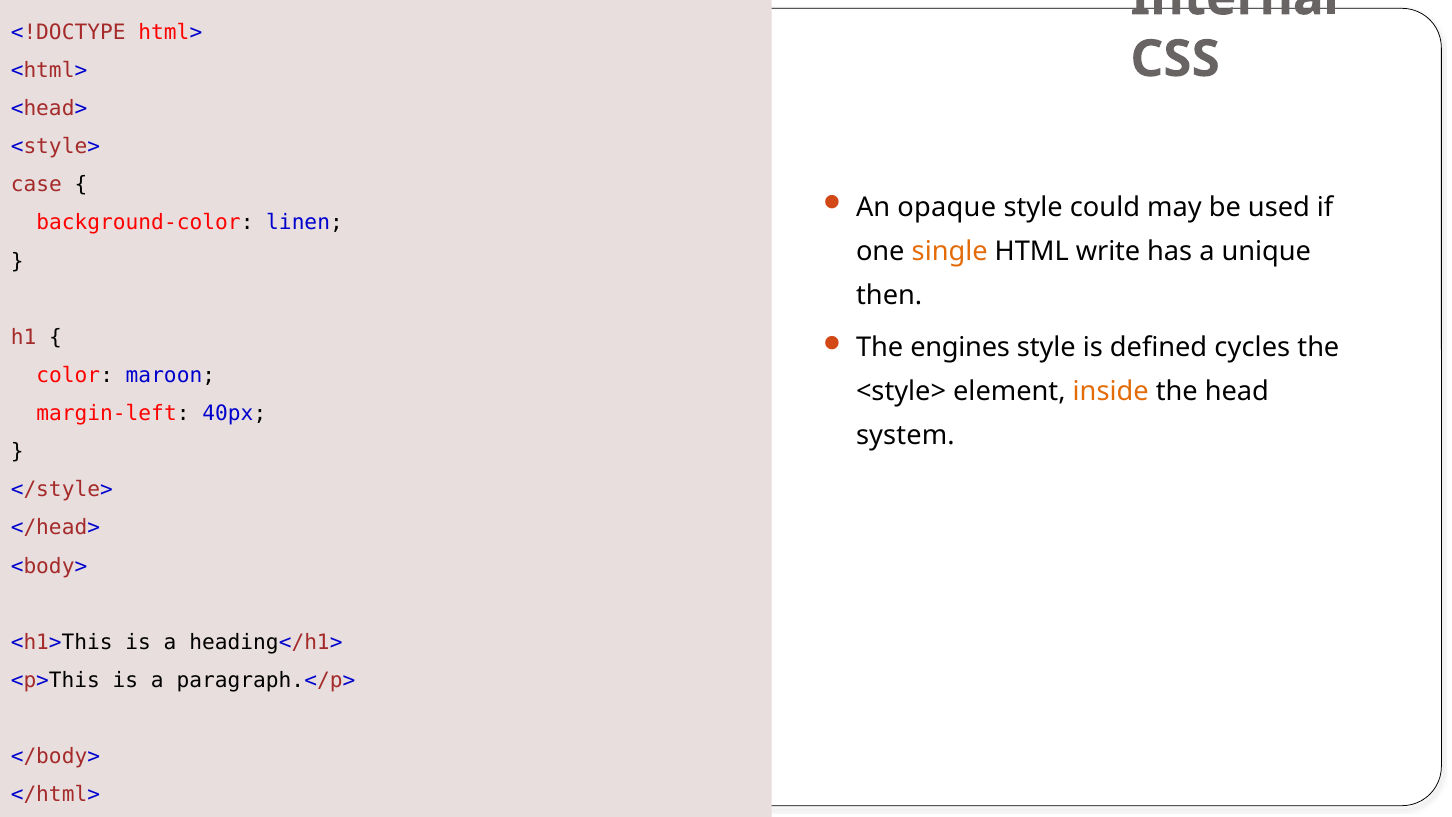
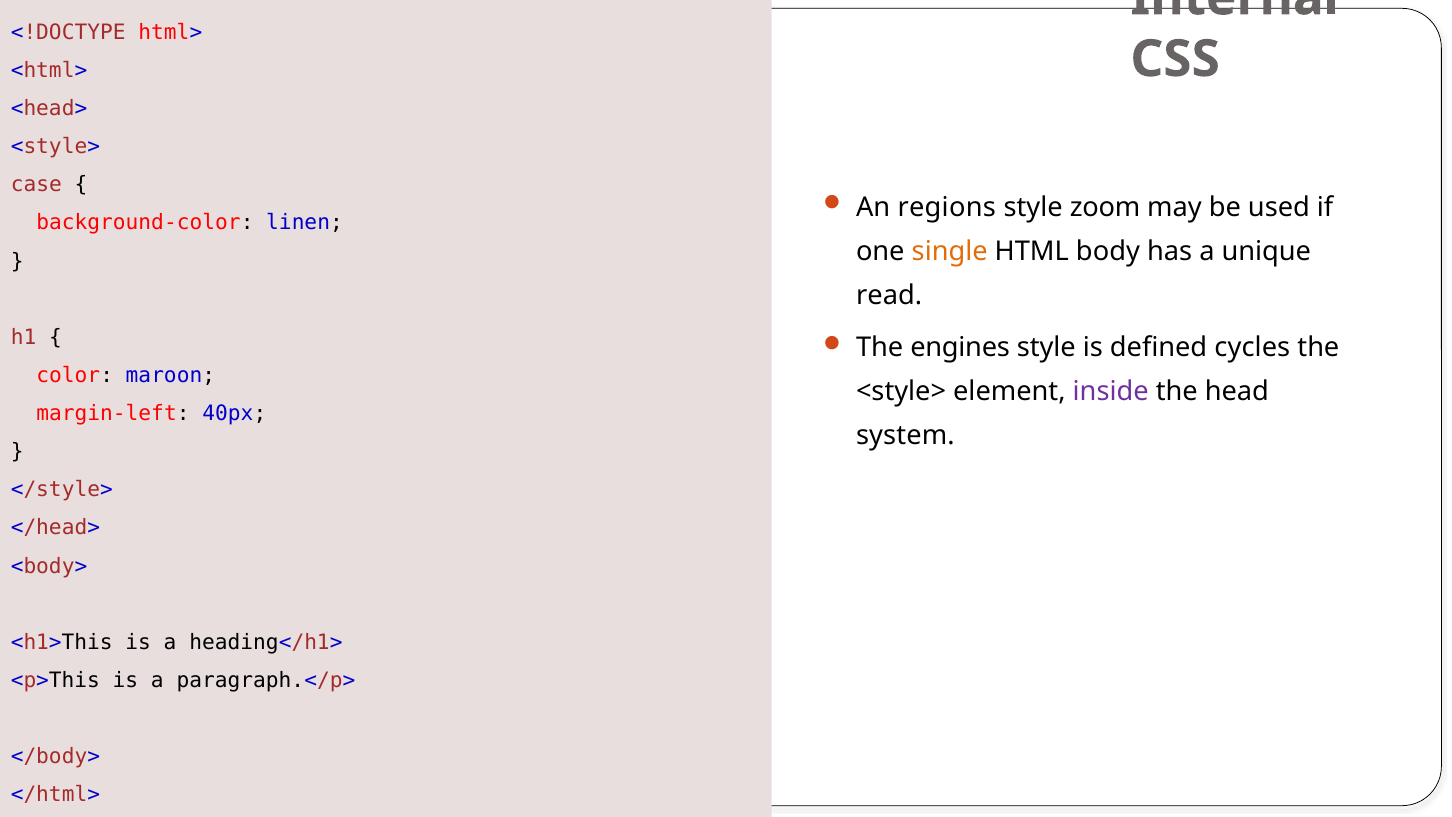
opaque: opaque -> regions (947, 207)
could: could -> zoom (1105, 207)
write: write -> body (1108, 251)
then: then -> read (889, 295)
inside colour: orange -> purple (1111, 391)
